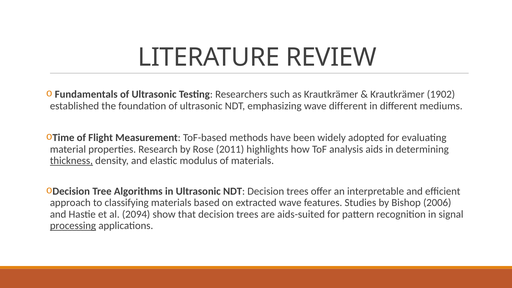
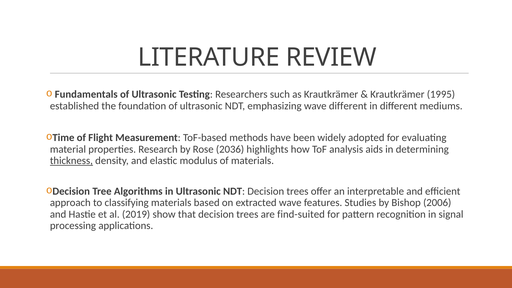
1902: 1902 -> 1995 (441, 94)
2011: 2011 -> 2036 (230, 149)
2094: 2094 -> 2019 (136, 214)
aids-suited: aids-suited -> find-suited (301, 214)
processing underline: present -> none (73, 226)
